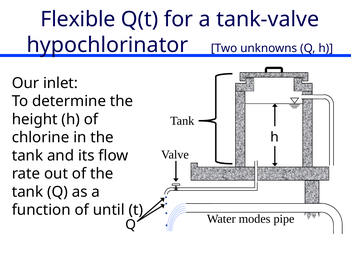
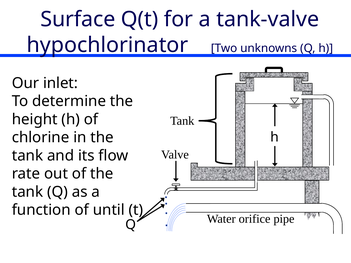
Flexible: Flexible -> Surface (78, 19)
modes: modes -> orifice (255, 219)
